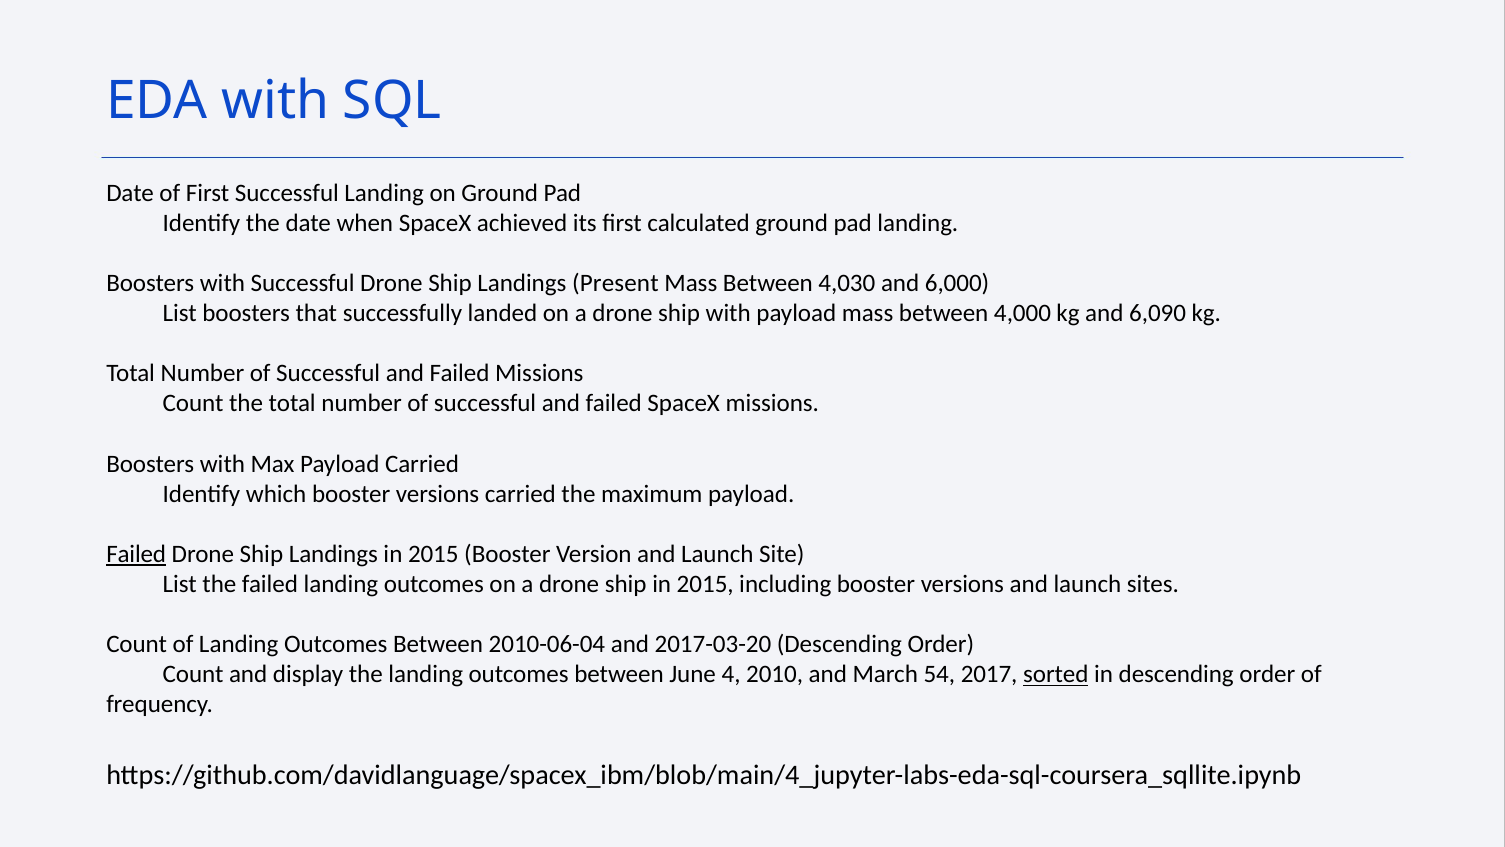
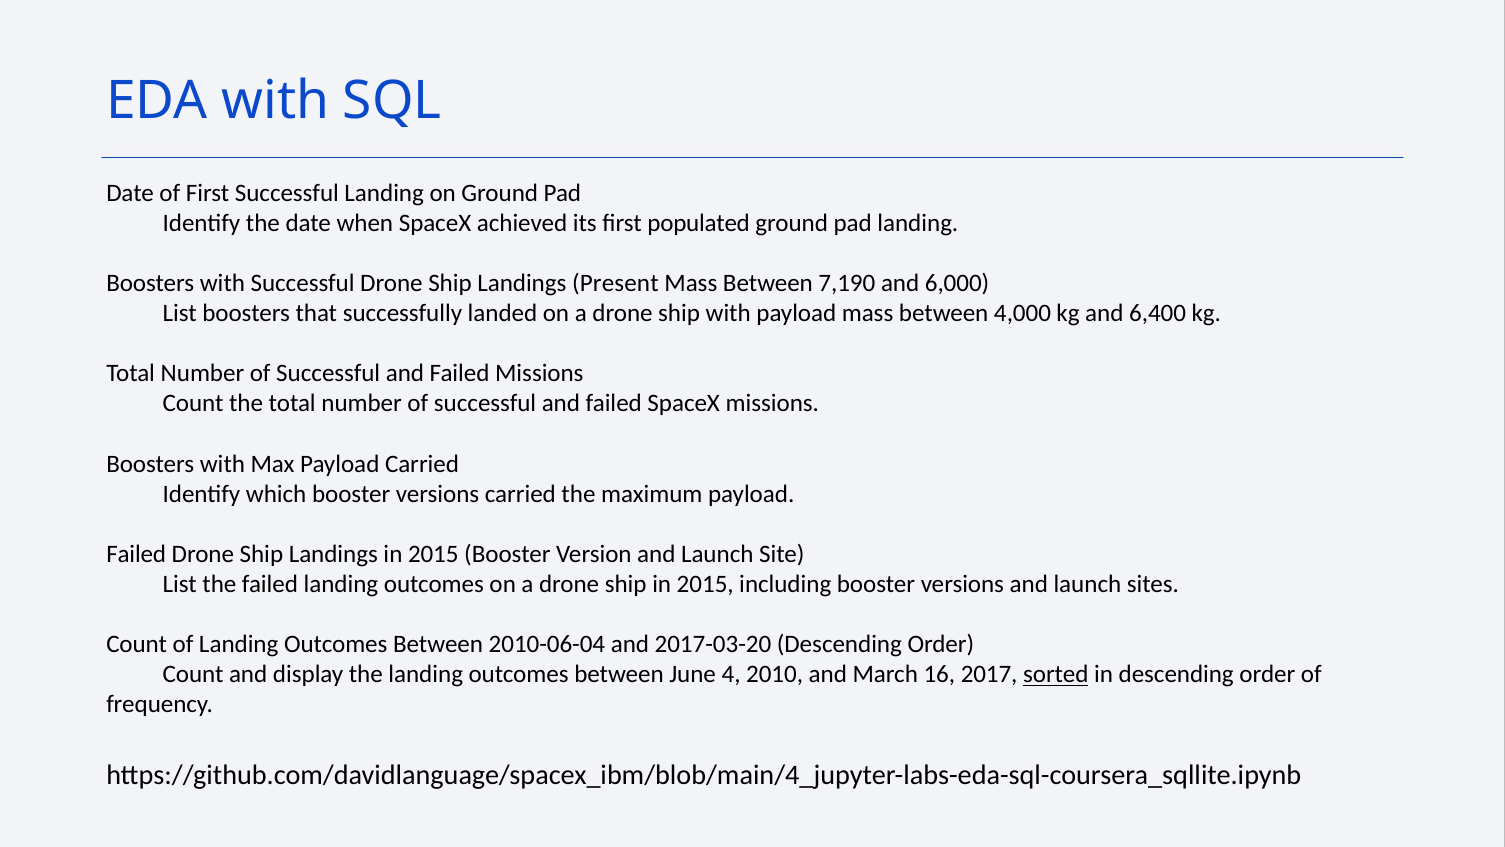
calculated: calculated -> populated (699, 223)
4,030: 4,030 -> 7,190 (847, 283)
6,090: 6,090 -> 6,400 (1158, 313)
Failed underline: present -> none (136, 554)
54: 54 -> 16 (939, 674)
